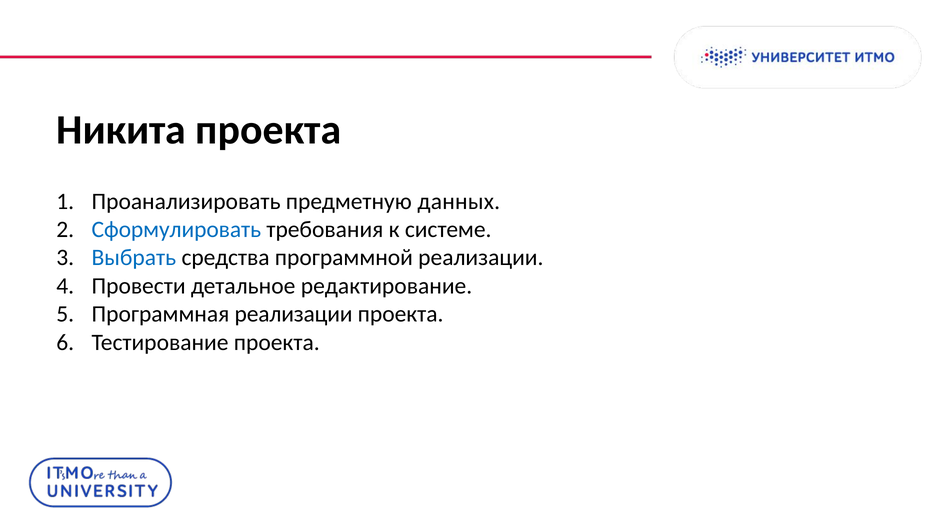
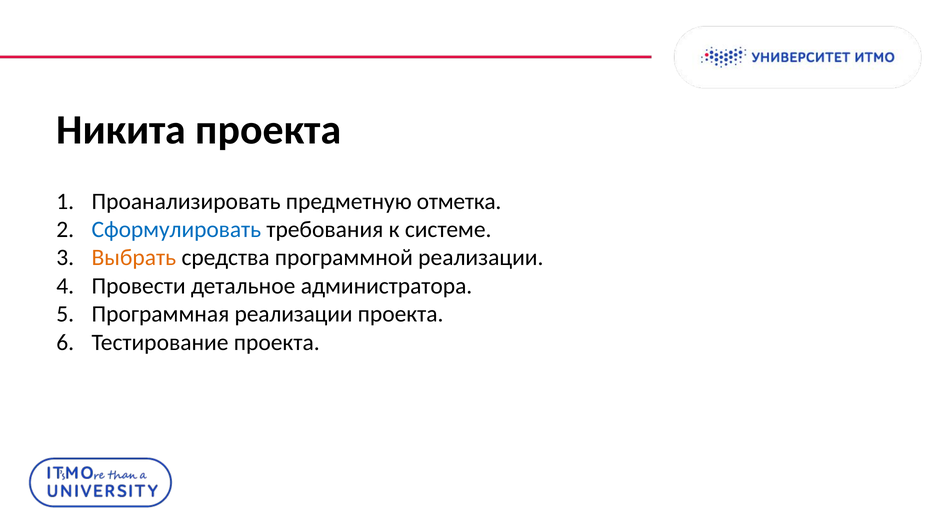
данных: данных -> отметка (459, 201)
Выбрать colour: blue -> orange (134, 258)
редактирование: редактирование -> администратора (387, 286)
